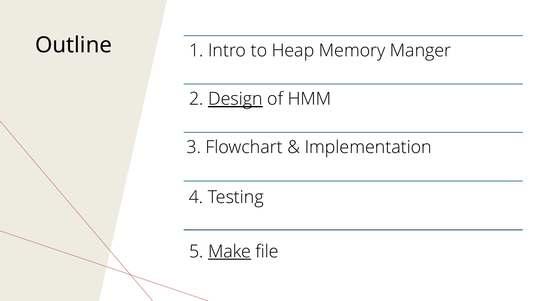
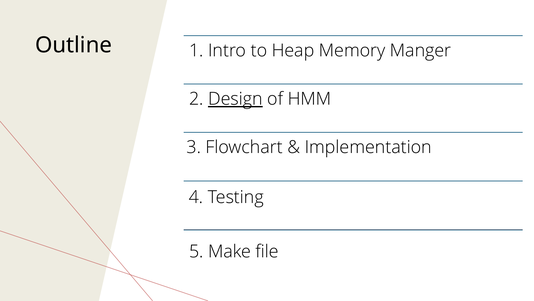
Make underline: present -> none (230, 251)
